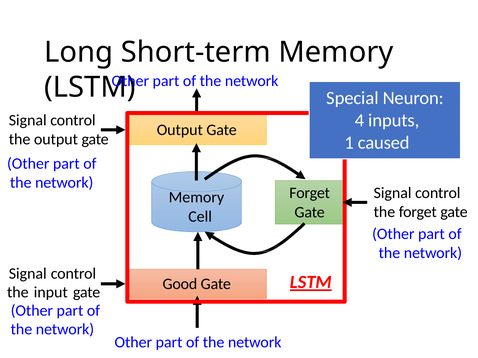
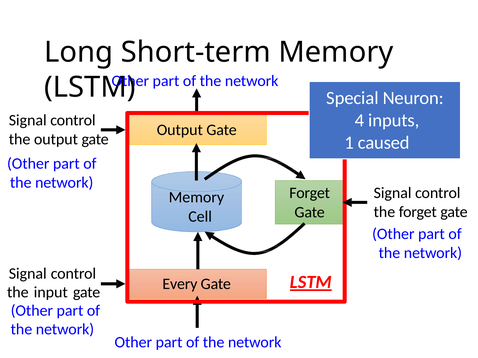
Good: Good -> Every (180, 284)
